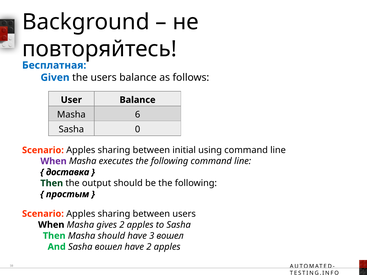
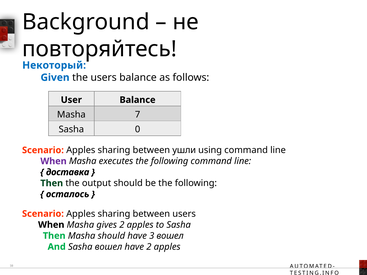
Бесплатная: Бесплатная -> Некоторый (54, 65)
6: 6 -> 7 (138, 115)
initial: initial -> ушли (184, 150)
простым: простым -> осталось (68, 194)
